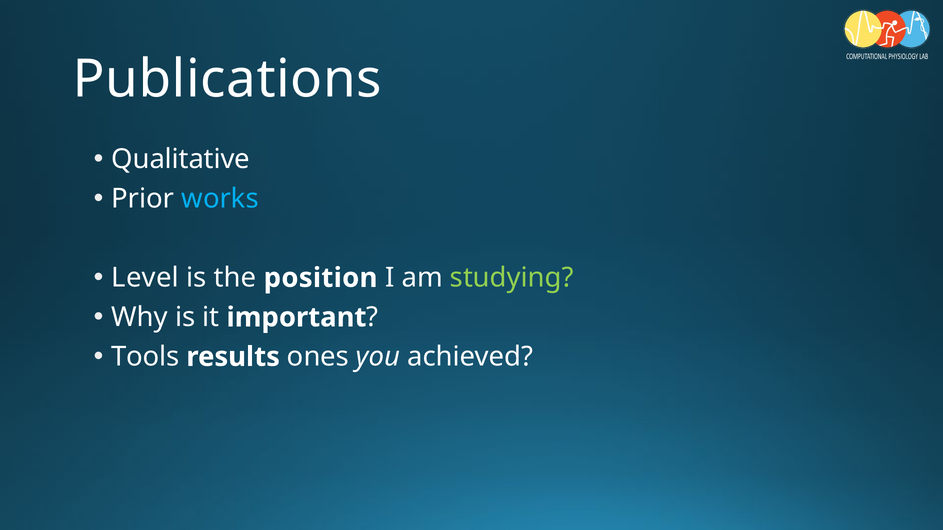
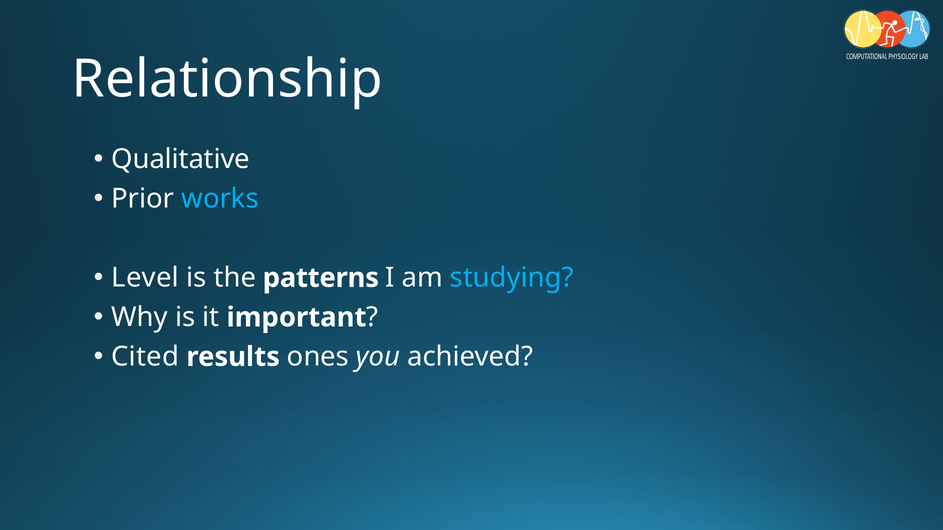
Publications: Publications -> Relationship (227, 79)
position: position -> patterns (321, 278)
studying colour: light green -> light blue (512, 278)
Tools: Tools -> Cited (145, 357)
